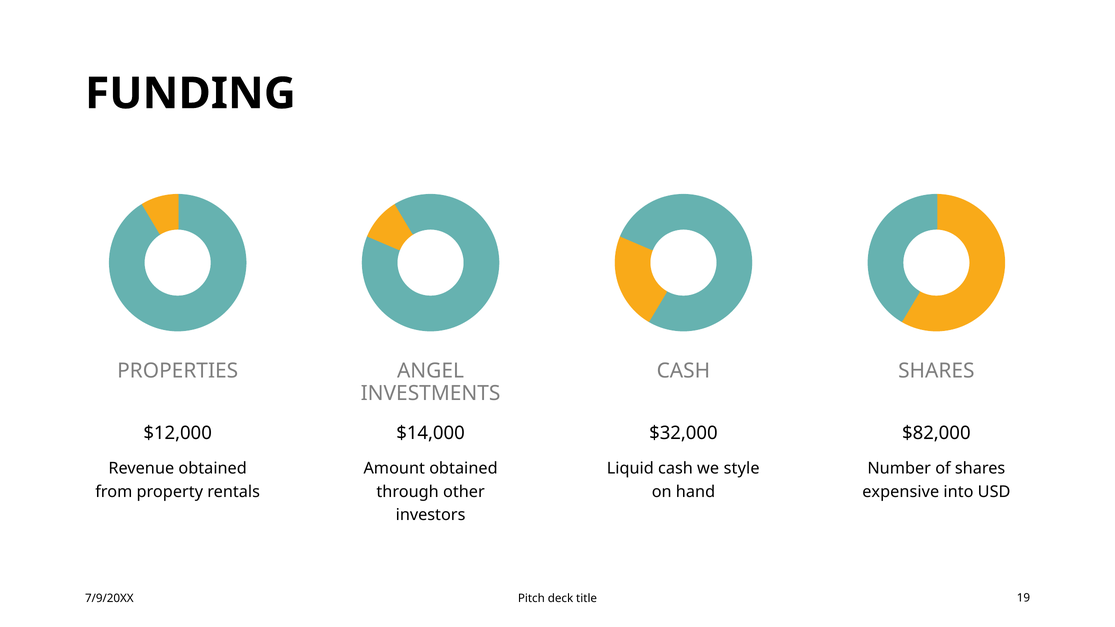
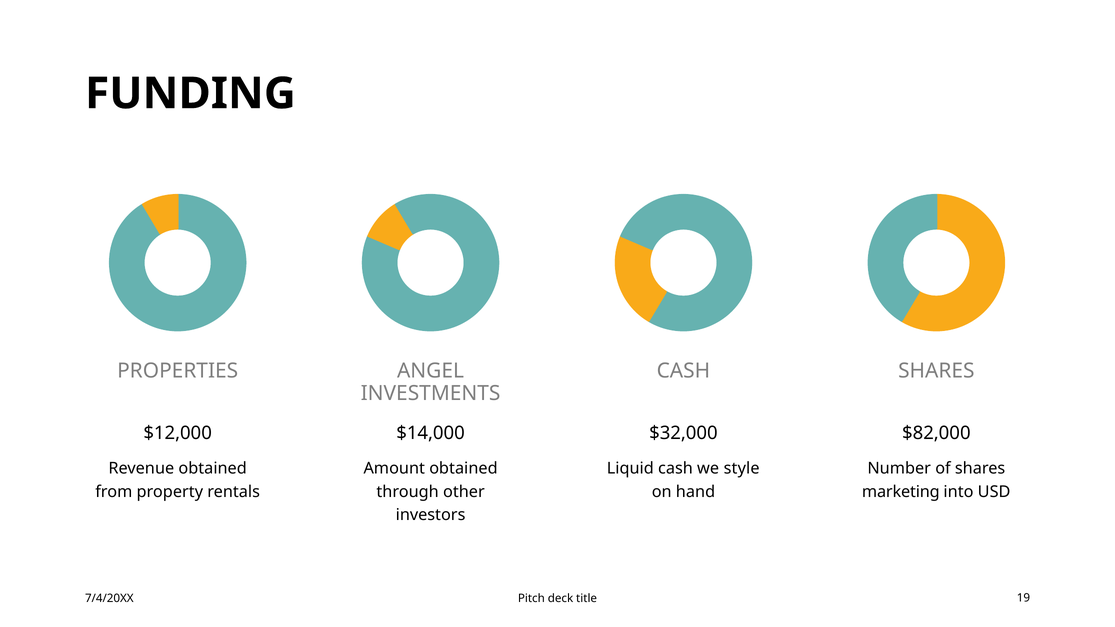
expensive: expensive -> marketing (901, 492)
7/9/20XX: 7/9/20XX -> 7/4/20XX (109, 599)
